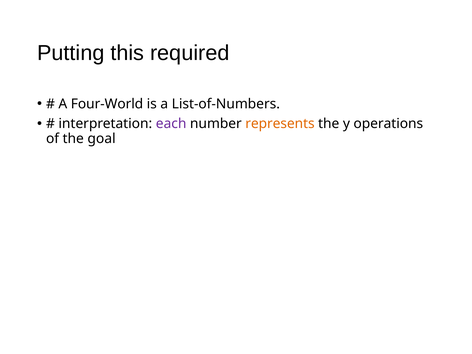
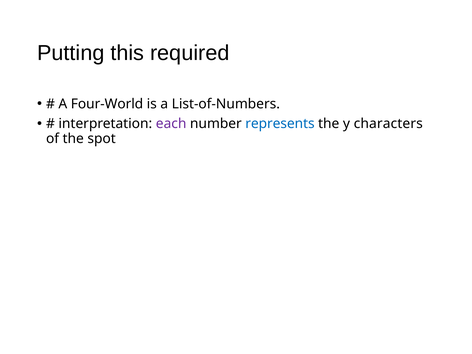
represents colour: orange -> blue (280, 124)
operations: operations -> characters (388, 124)
goal: goal -> spot (102, 139)
